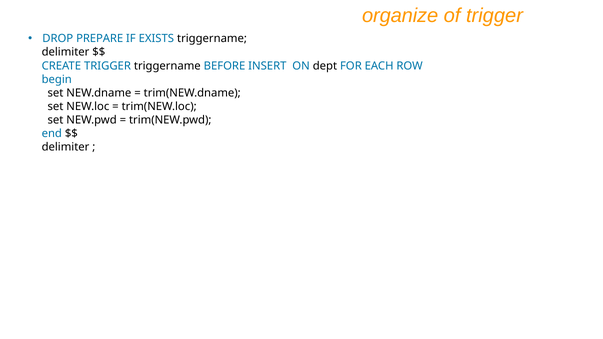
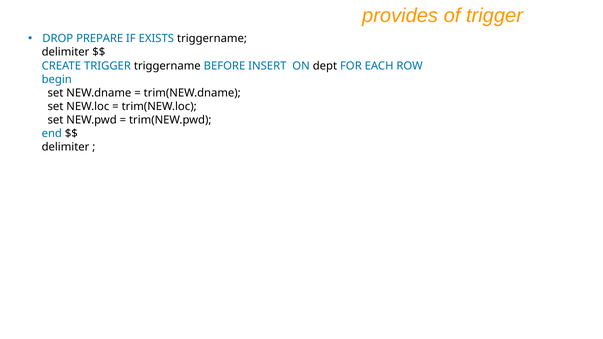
organize: organize -> provides (400, 16)
